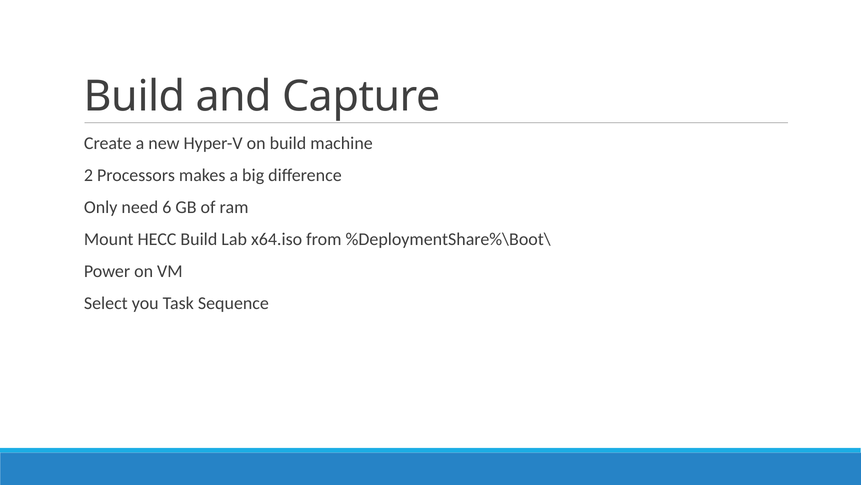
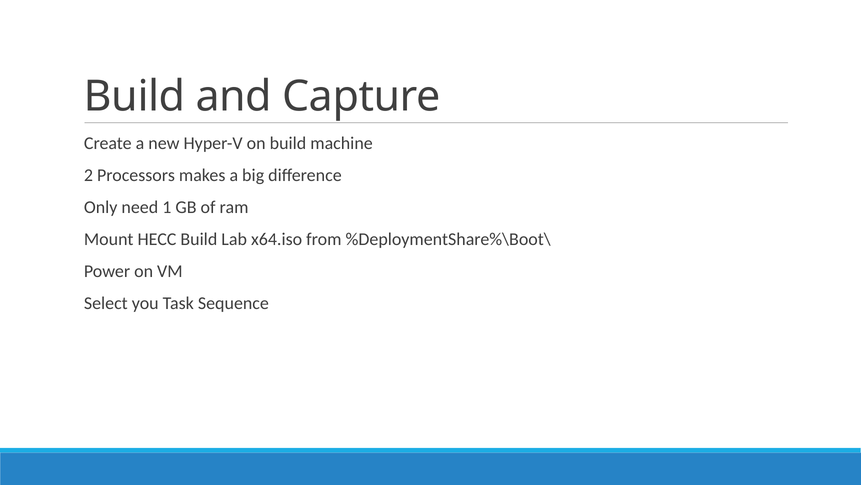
6: 6 -> 1 (167, 207)
